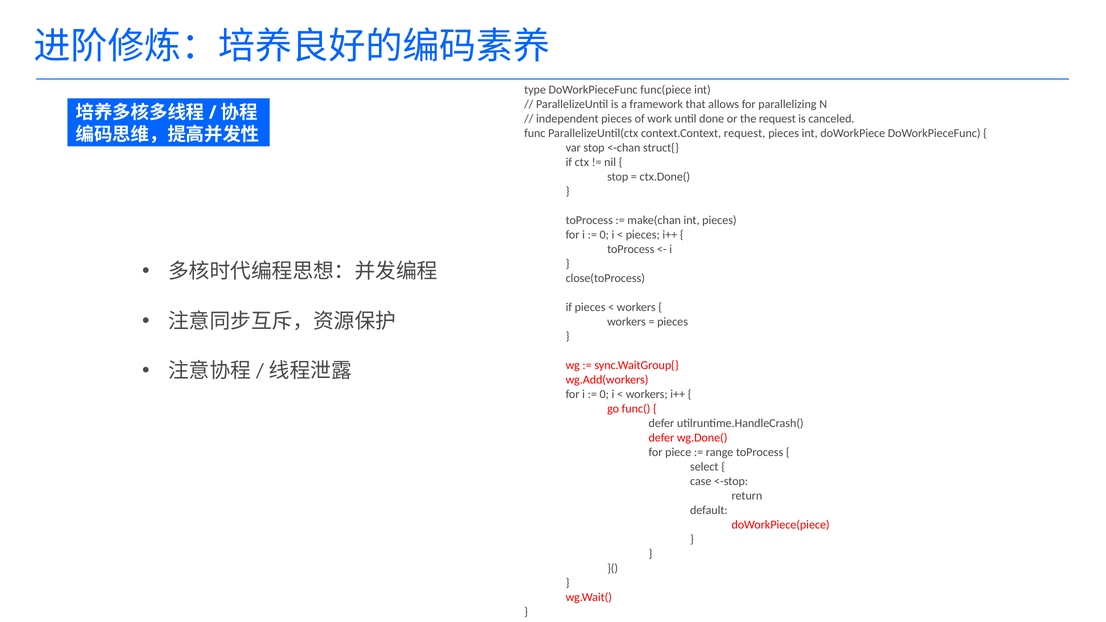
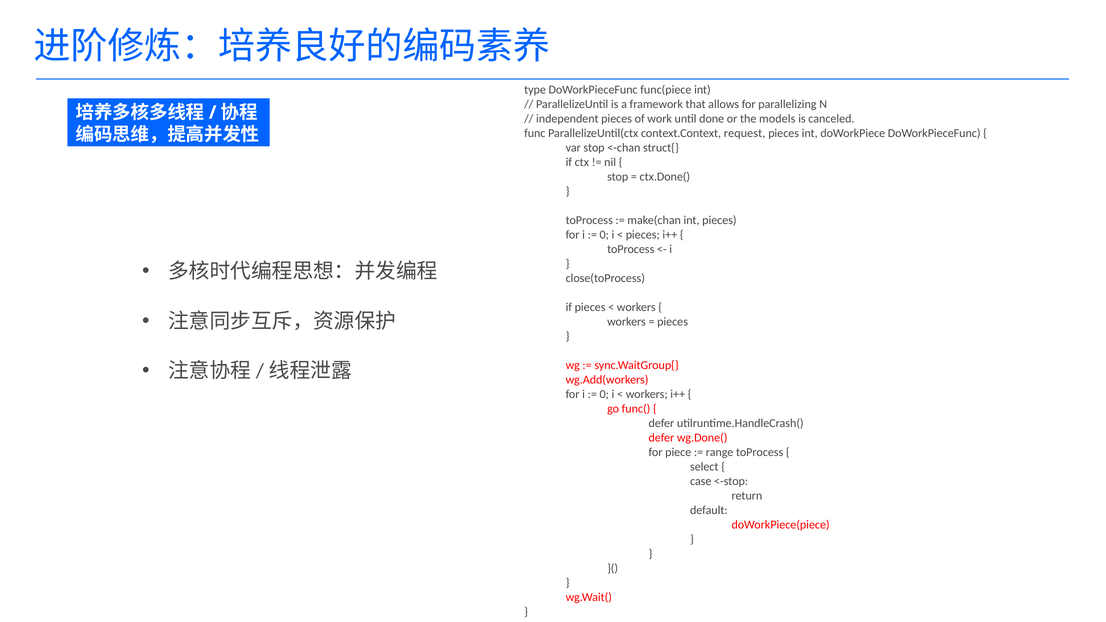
the request: request -> models (777, 119)
